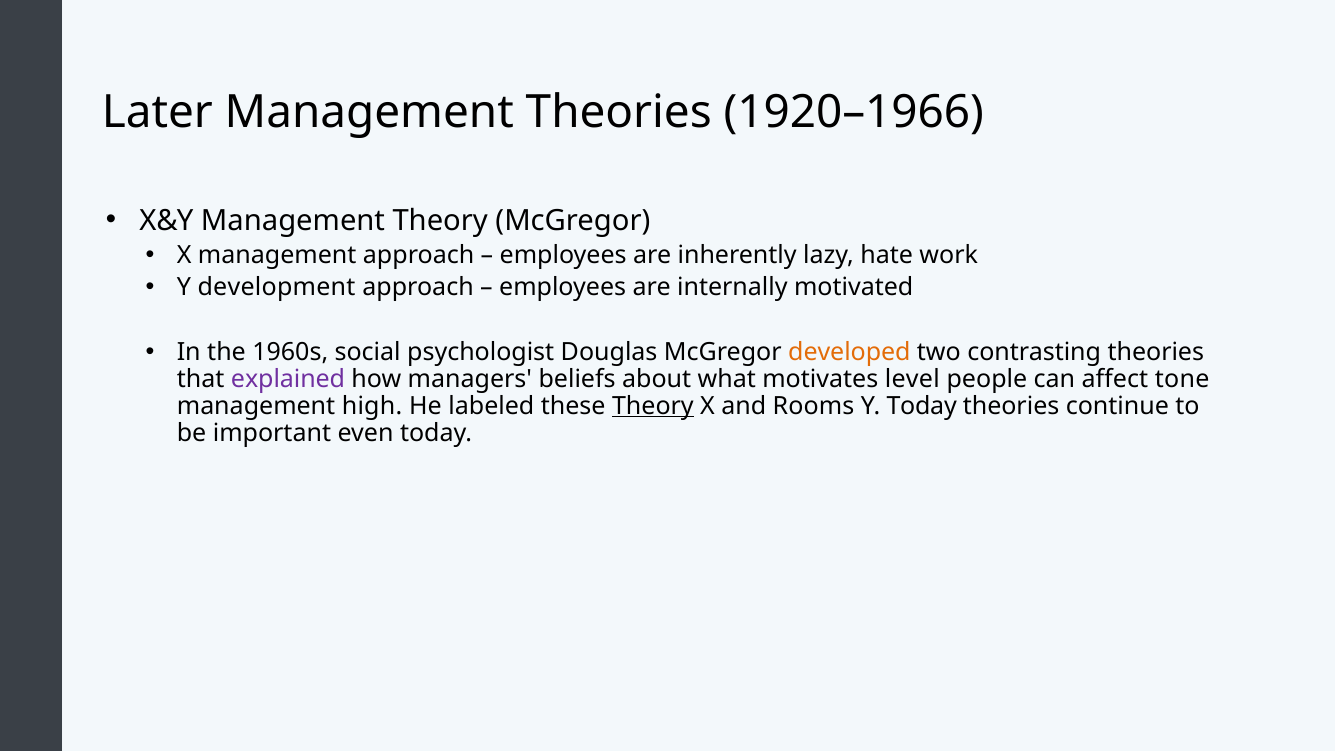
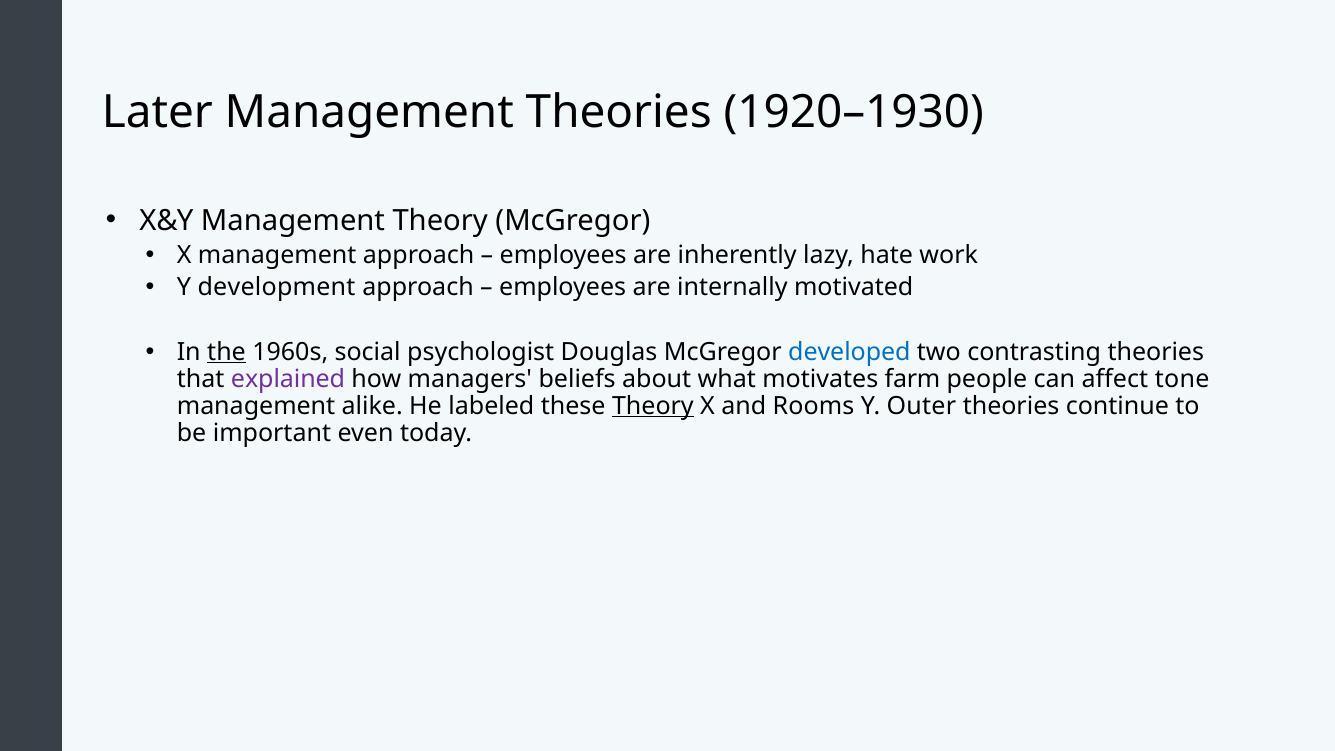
1920–1966: 1920–1966 -> 1920–1930 (854, 112)
the underline: none -> present (227, 352)
developed colour: orange -> blue (849, 352)
level: level -> farm (913, 379)
high: high -> alike (372, 406)
Y Today: Today -> Outer (921, 406)
